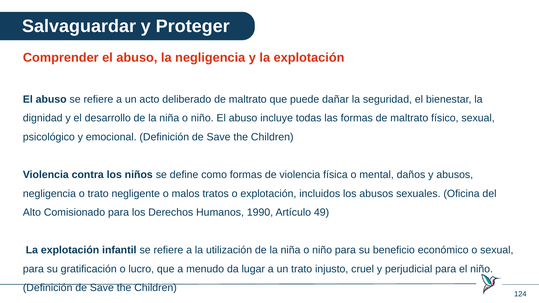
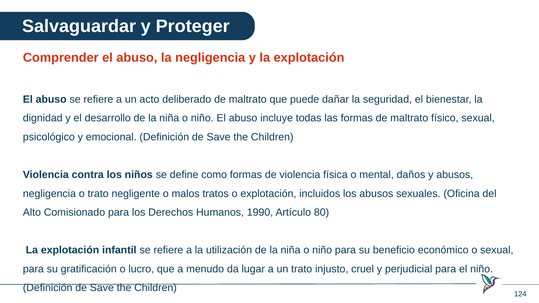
49: 49 -> 80 (322, 213)
